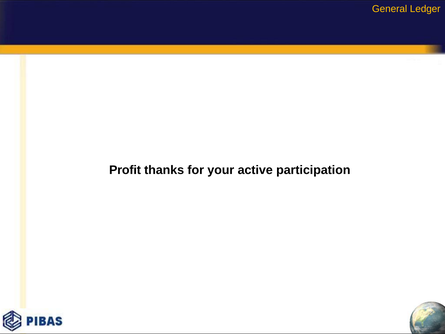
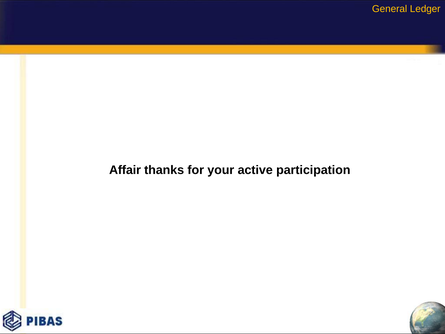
Profit: Profit -> Affair (125, 170)
